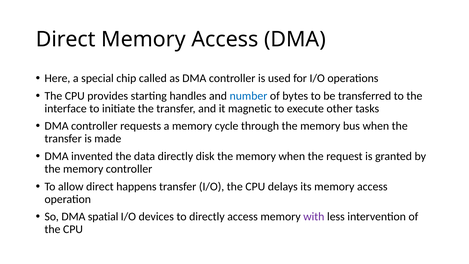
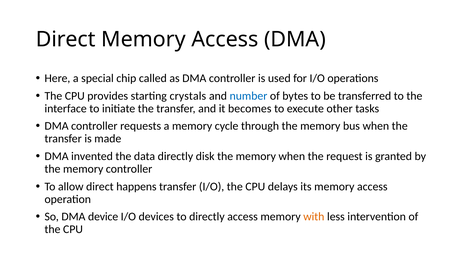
handles: handles -> crystals (188, 96)
magnetic: magnetic -> becomes (250, 108)
spatial: spatial -> device (103, 217)
with colour: purple -> orange (314, 217)
